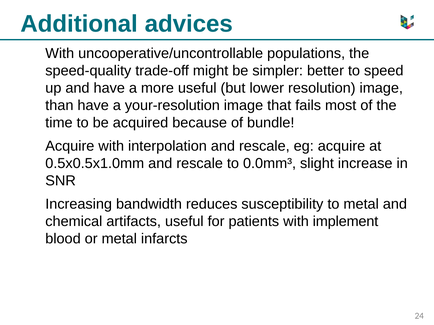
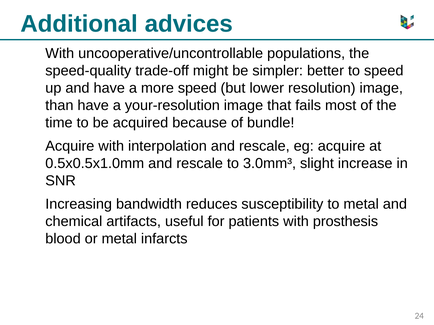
more useful: useful -> speed (197, 88)
0.0mm³: 0.0mm³ -> 3.0mm³ (270, 164)
implement: implement -> prosthesis (345, 222)
